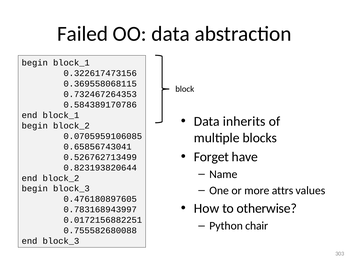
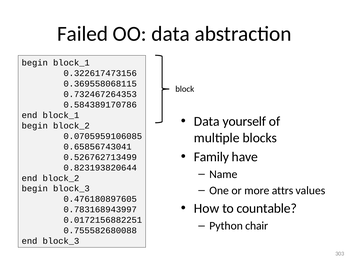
inherits: inherits -> yourself (244, 121)
Forget: Forget -> Family (211, 157)
otherwise: otherwise -> countable (267, 208)
